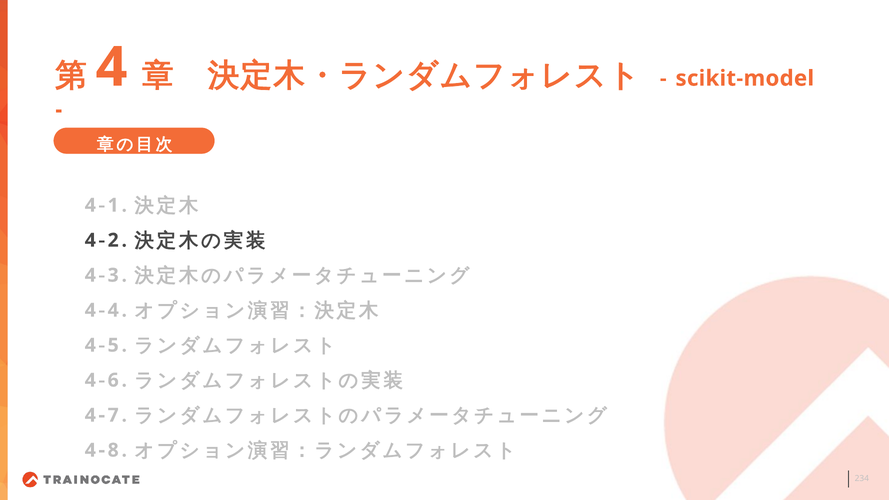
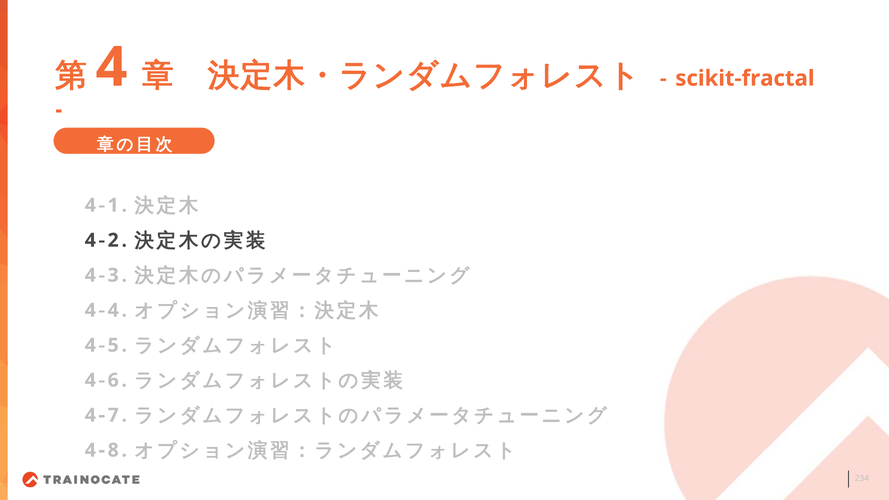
scikit-model: scikit-model -> scikit-fractal (745, 78)
